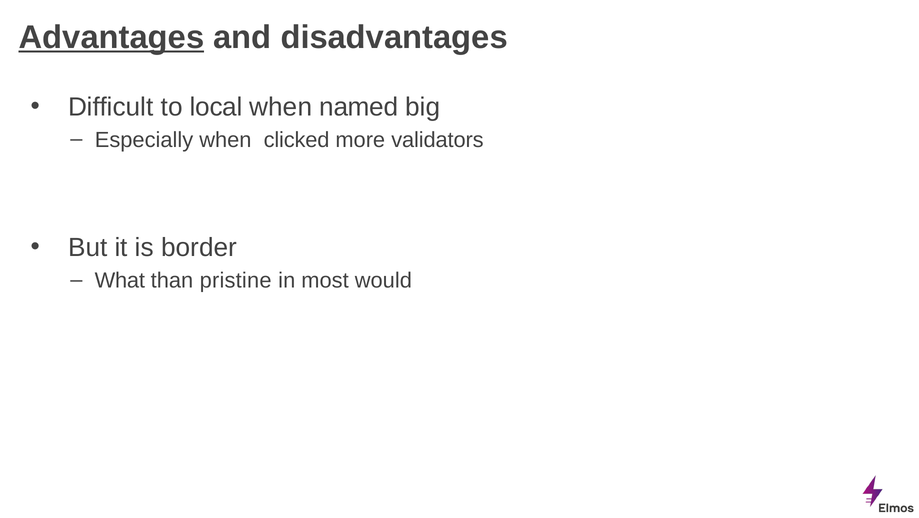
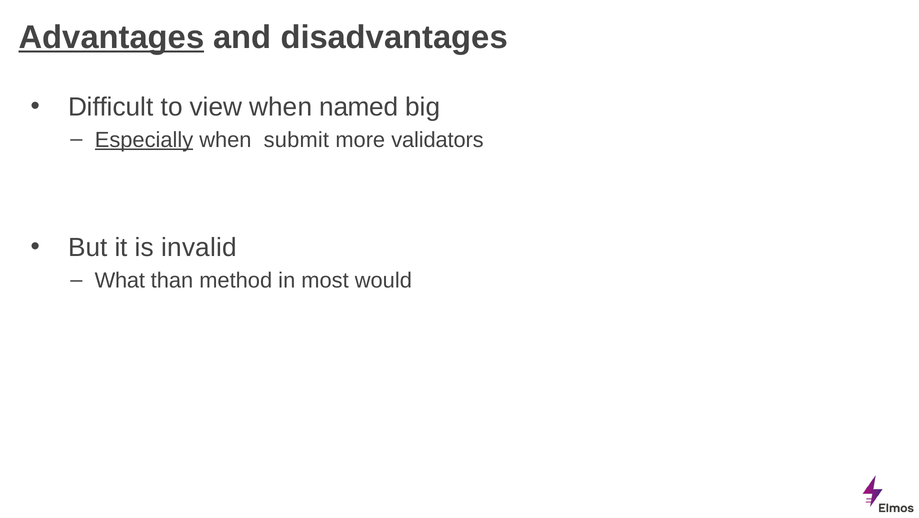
local: local -> view (216, 107)
Especially underline: none -> present (144, 140)
clicked: clicked -> submit (296, 140)
border: border -> invalid (199, 247)
pristine: pristine -> method (236, 280)
